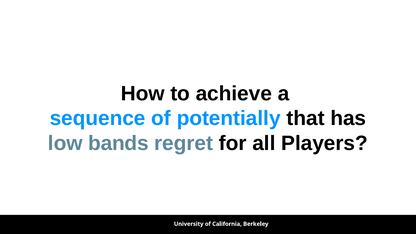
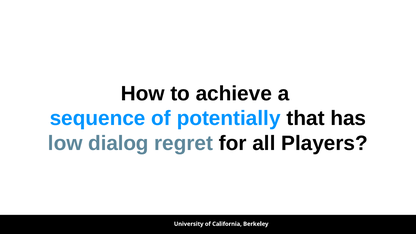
bands: bands -> dialog (118, 143)
